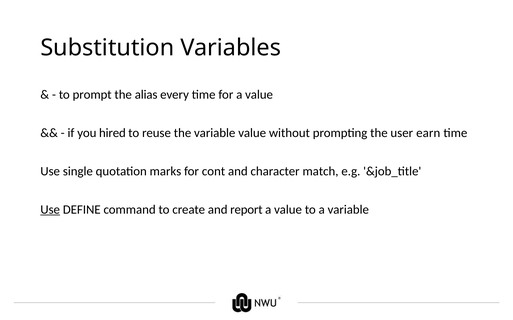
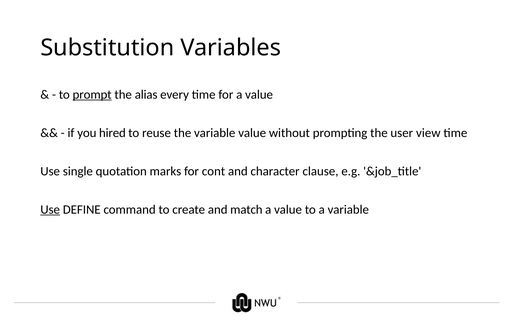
prompt underline: none -> present (92, 95)
earn: earn -> view (428, 133)
match: match -> clause (320, 172)
report: report -> match (246, 210)
